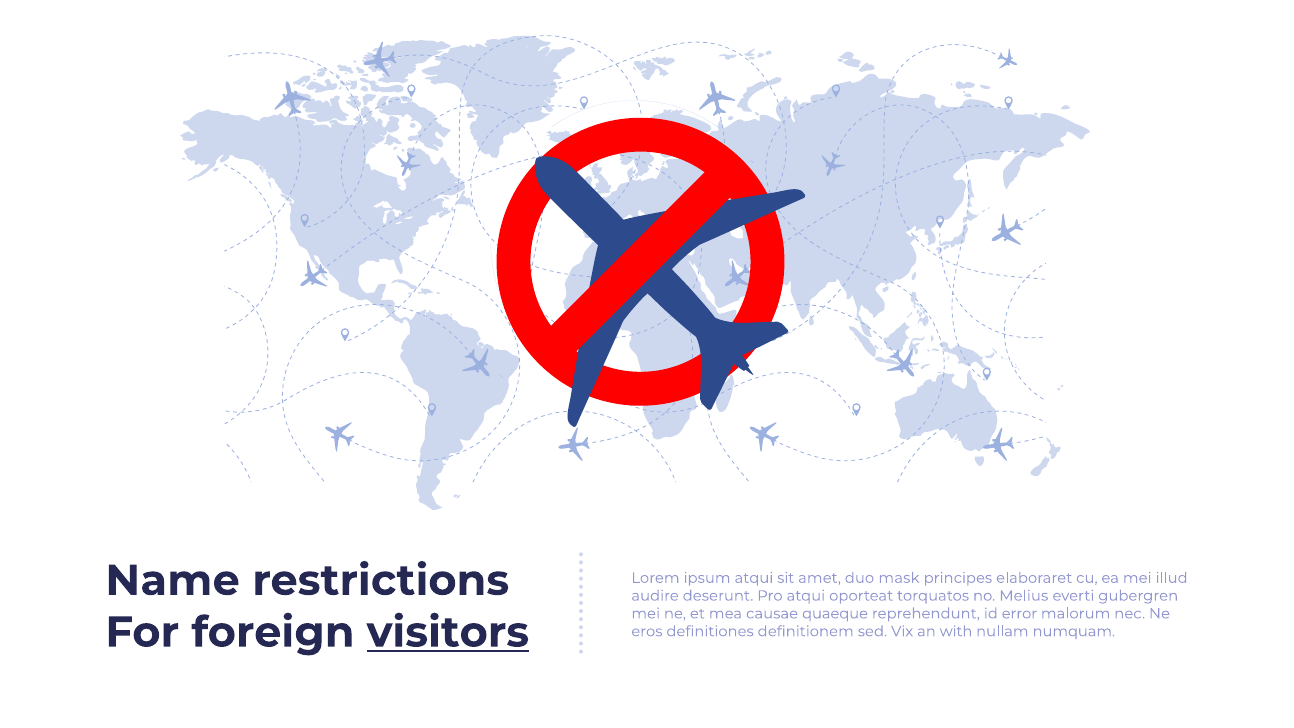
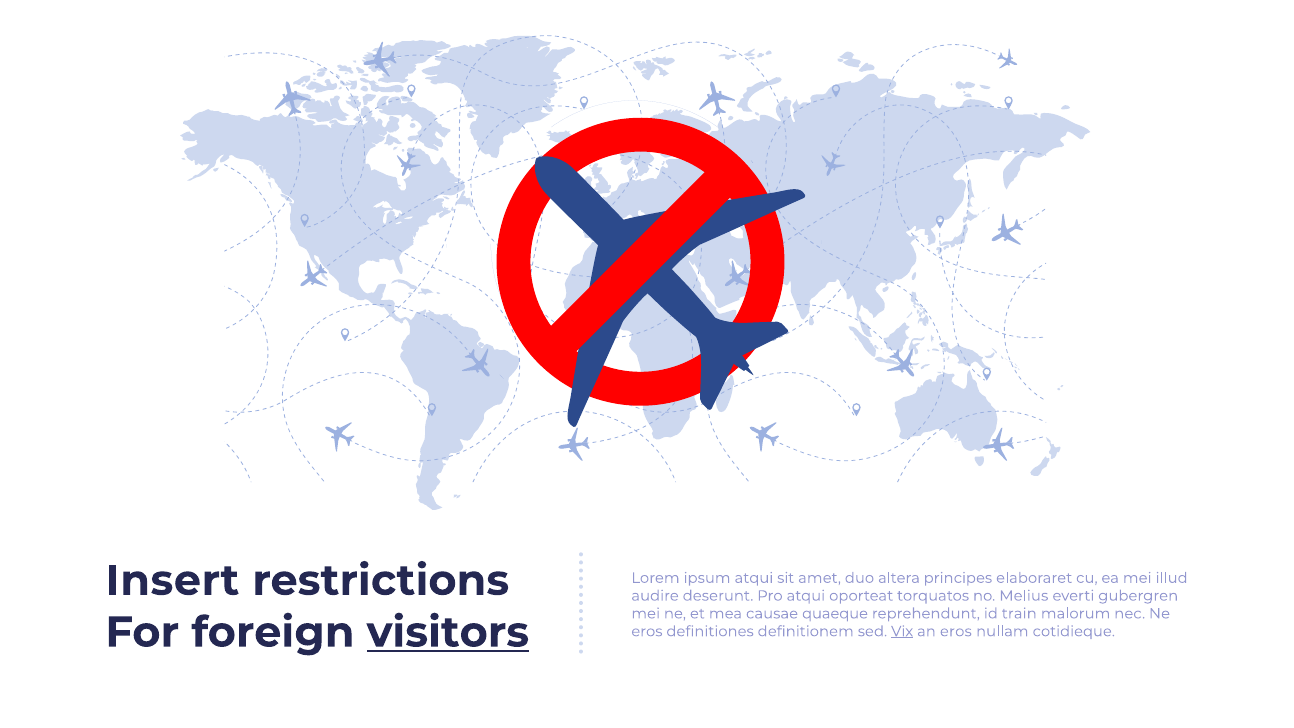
Name: Name -> Insert (172, 581)
mask: mask -> altera (899, 578)
error: error -> train (1019, 613)
Vix underline: none -> present (902, 631)
an with: with -> eros (956, 631)
numquam: numquam -> cotidieque (1074, 631)
